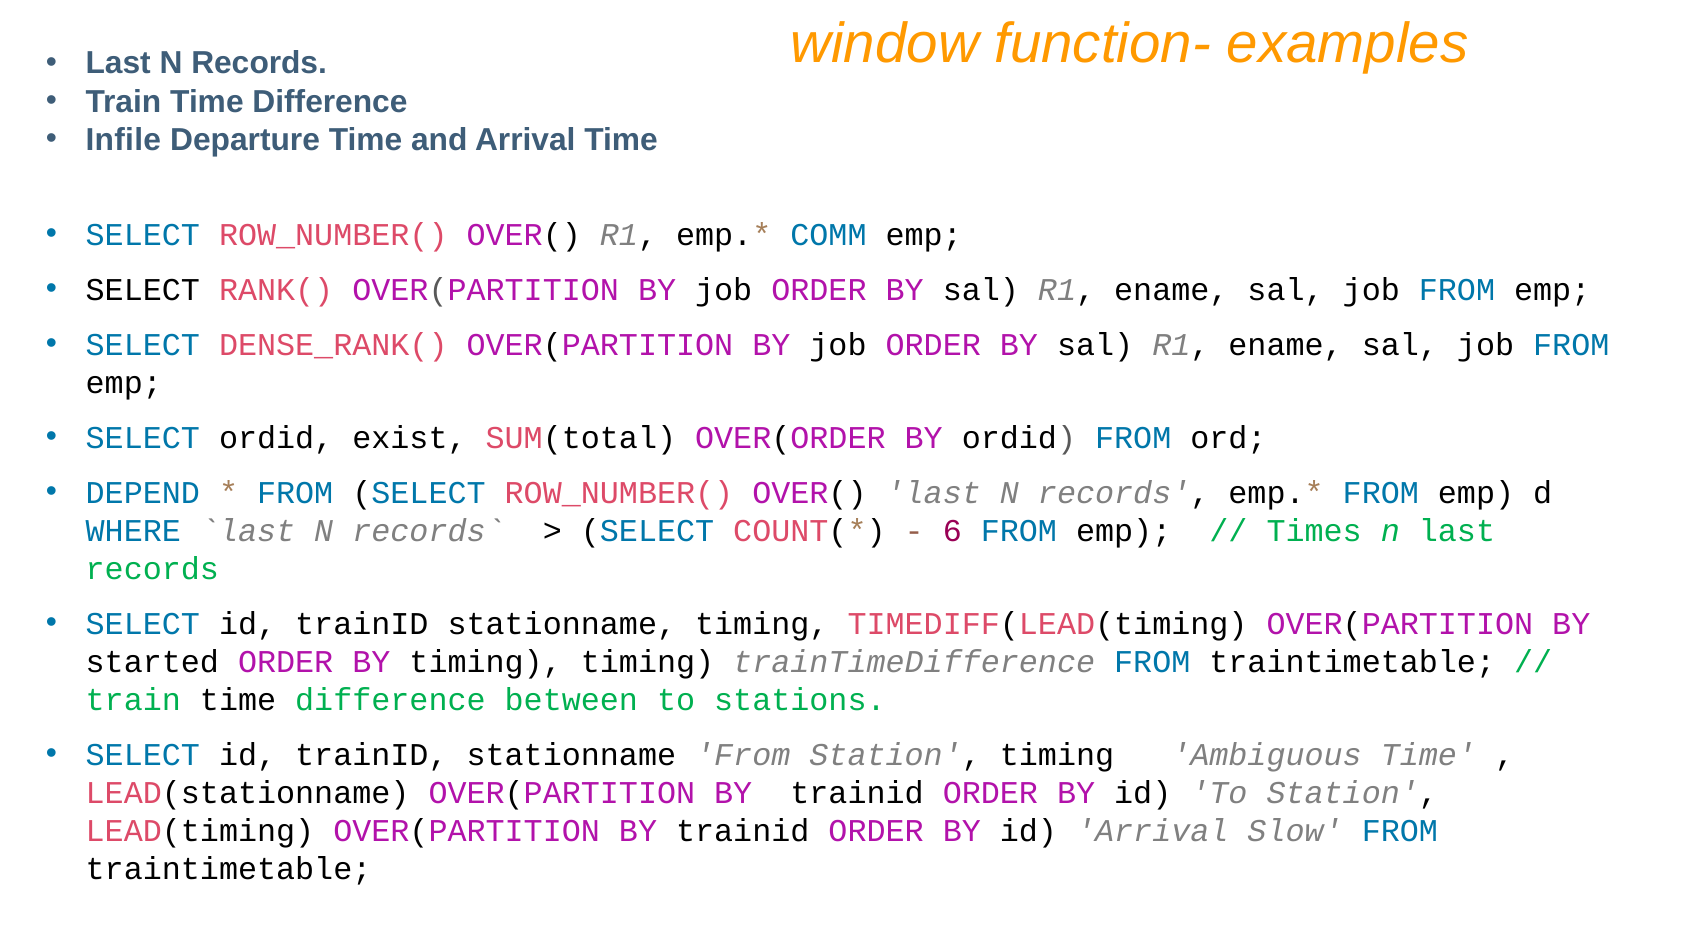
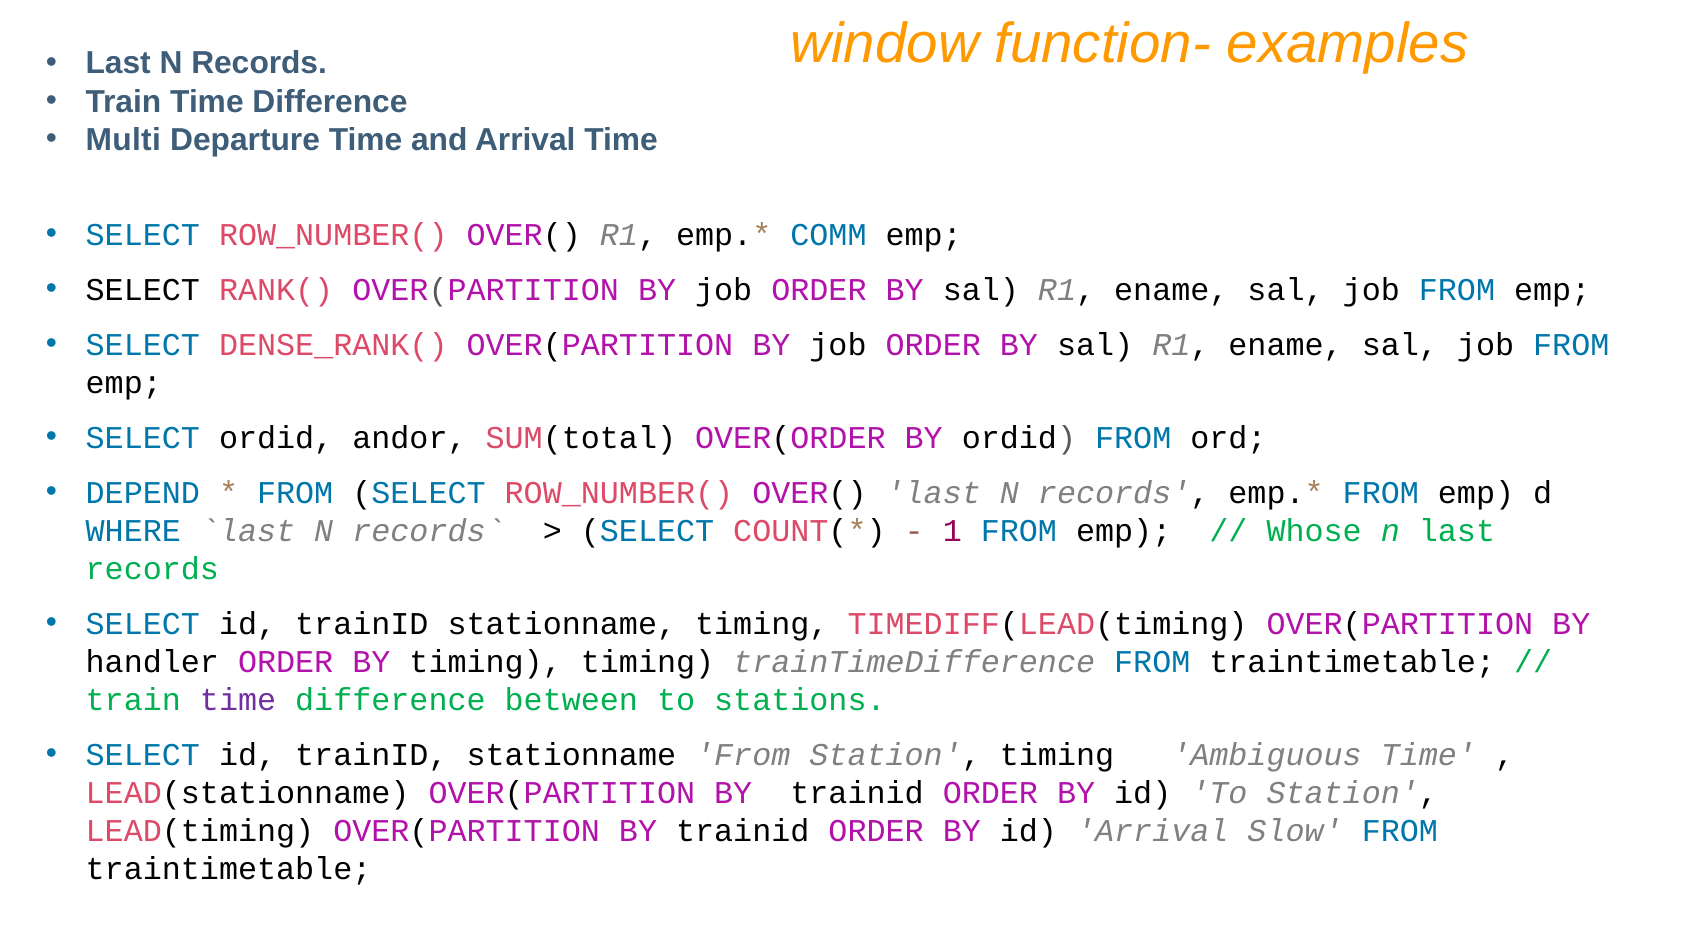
Infile: Infile -> Multi (123, 140)
exist: exist -> andor (409, 438)
6: 6 -> 1 (952, 531)
Times: Times -> Whose (1314, 531)
started: started -> handler (152, 662)
time colour: black -> purple (238, 700)
